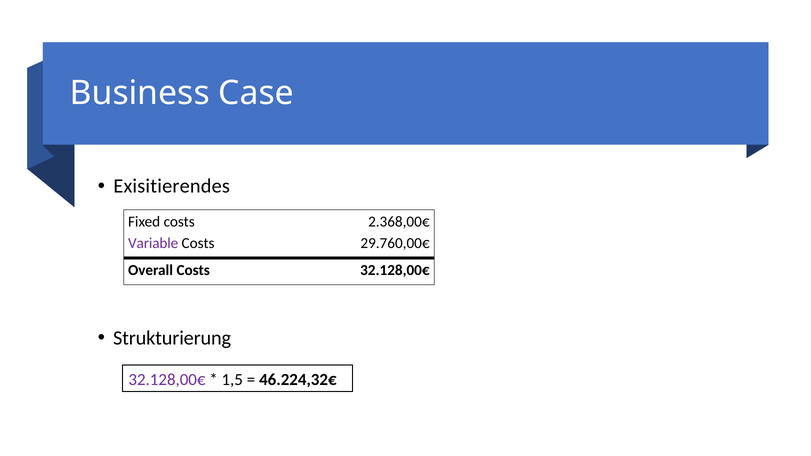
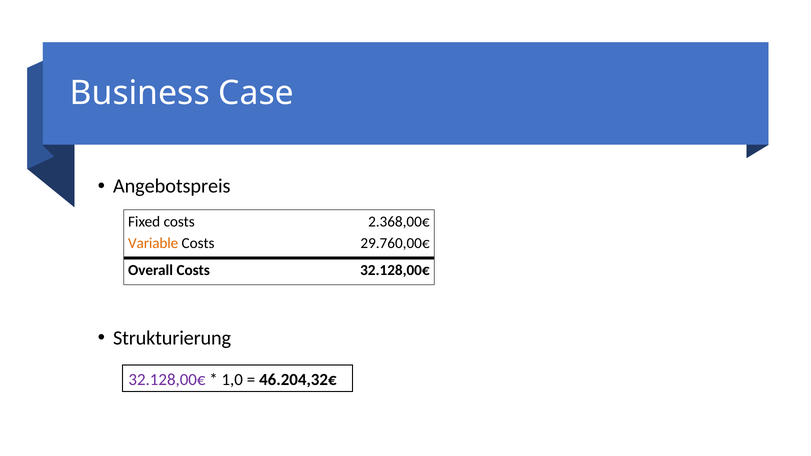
Exisitierendes: Exisitierendes -> Angebotspreis (172, 186)
Variable colour: purple -> orange (153, 243)
1,5: 1,5 -> 1,0 (232, 380)
46.224,32€: 46.224,32€ -> 46.204,32€ (298, 380)
